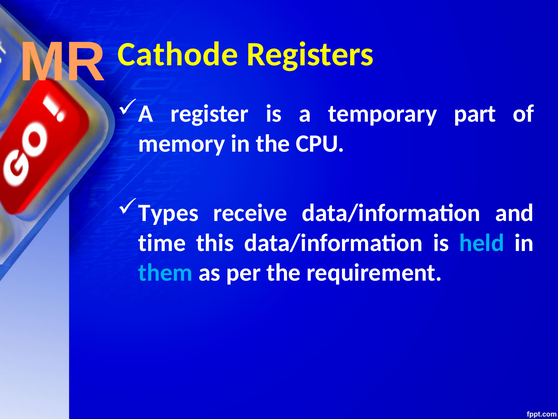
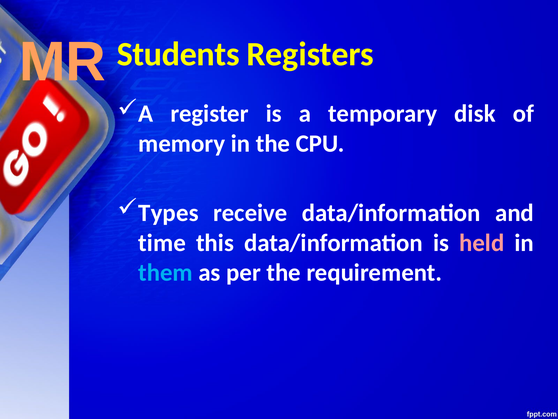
Cathode: Cathode -> Students (178, 54)
part: part -> disk (475, 114)
held colour: light blue -> pink (482, 243)
